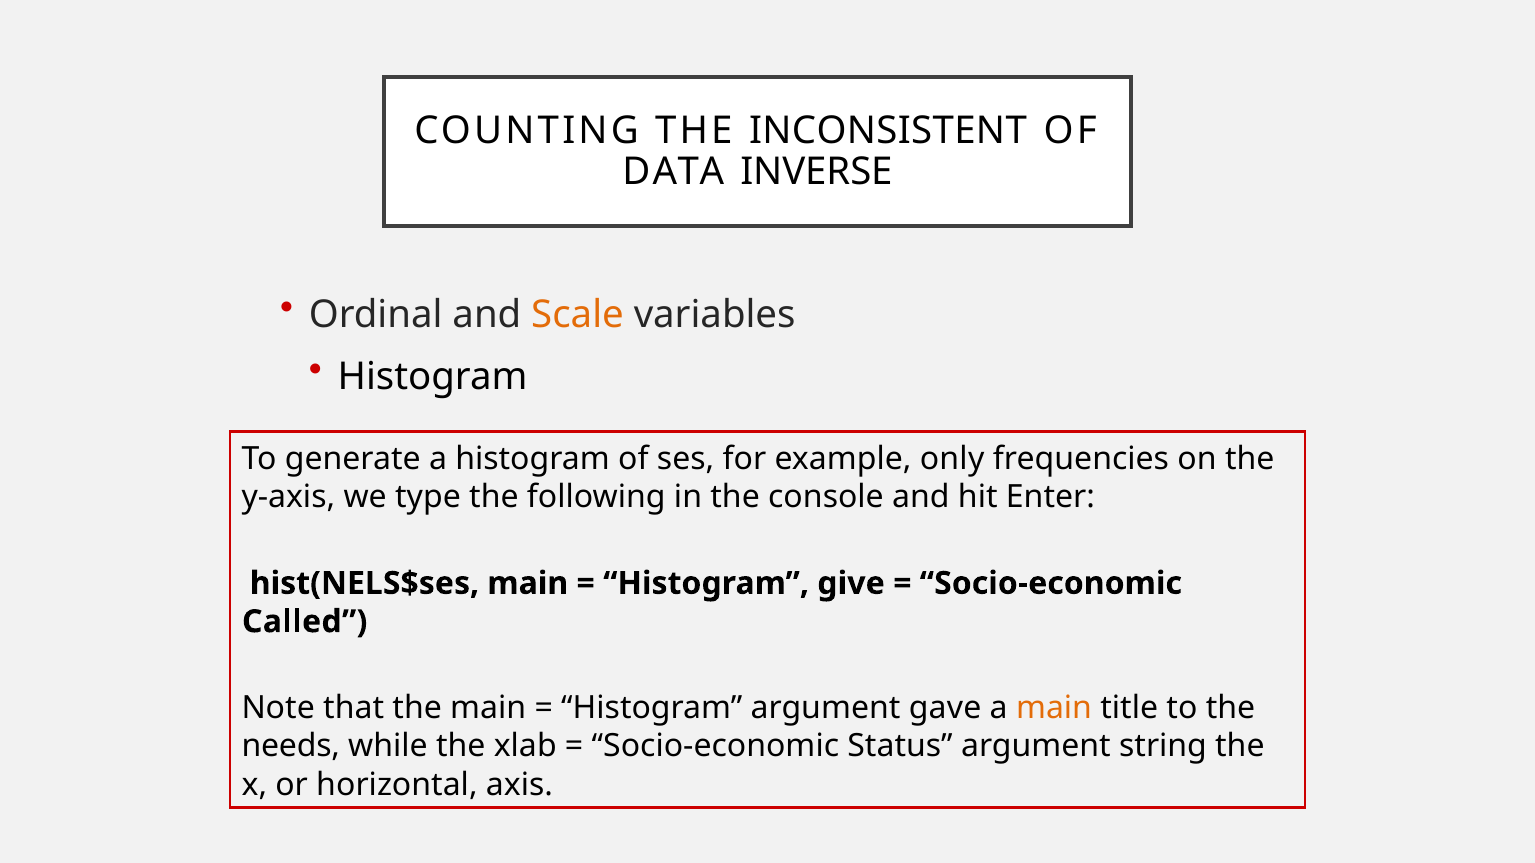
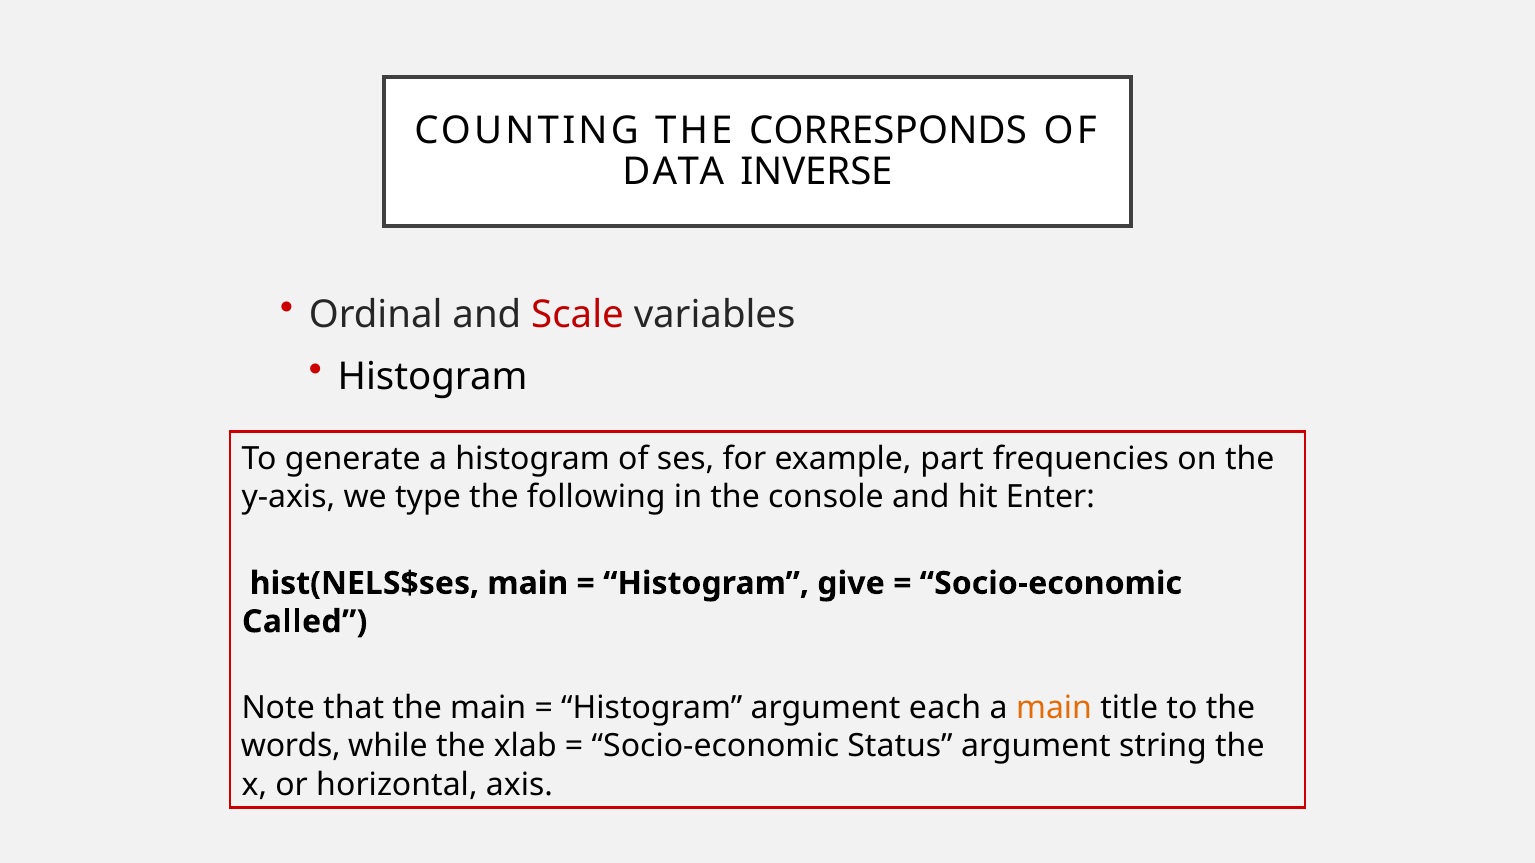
INCONSISTENT: INCONSISTENT -> CORRESPONDS (888, 131)
Scale colour: orange -> red (578, 315)
only: only -> part (952, 459)
gave: gave -> each (945, 708)
needs: needs -> words (291, 747)
